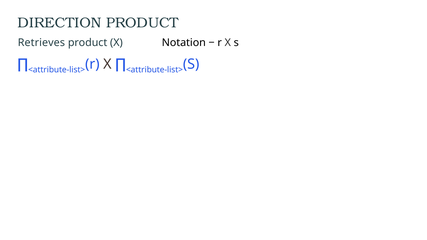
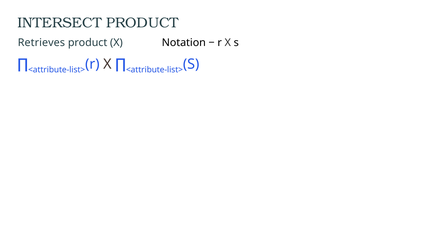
DIRECTION: DIRECTION -> INTERSECT (60, 23)
